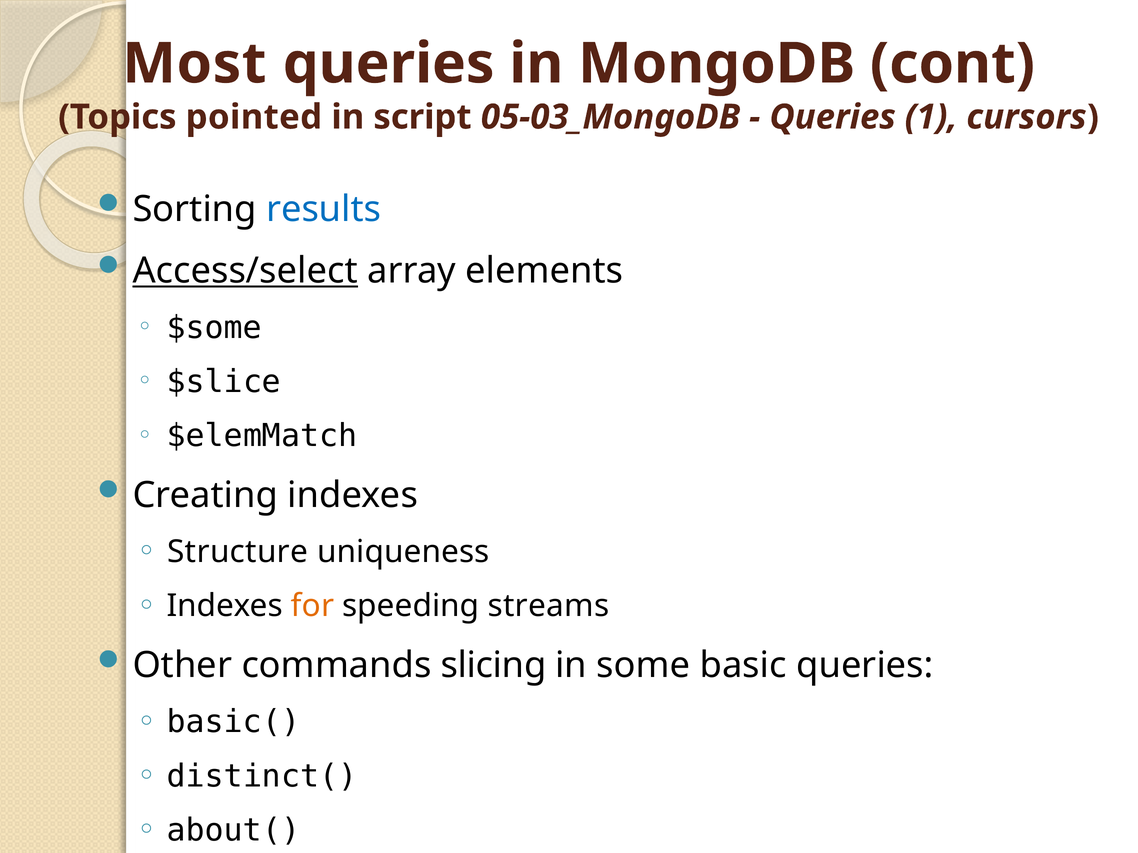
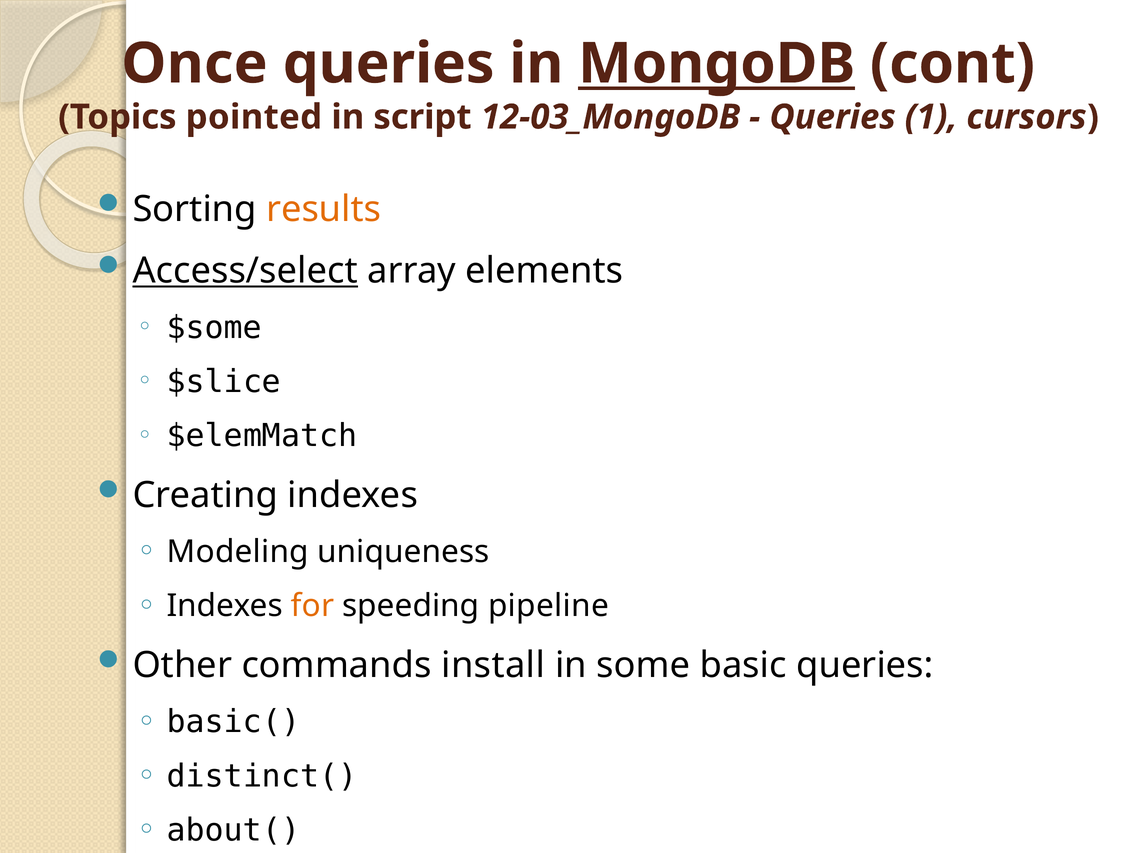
Most: Most -> Once (195, 64)
MongoDB underline: none -> present (717, 64)
05-03_MongoDB: 05-03_MongoDB -> 12-03_MongoDB (611, 117)
results colour: blue -> orange (324, 209)
Structure: Structure -> Modeling (238, 552)
streams: streams -> pipeline (549, 606)
slicing: slicing -> install (493, 666)
